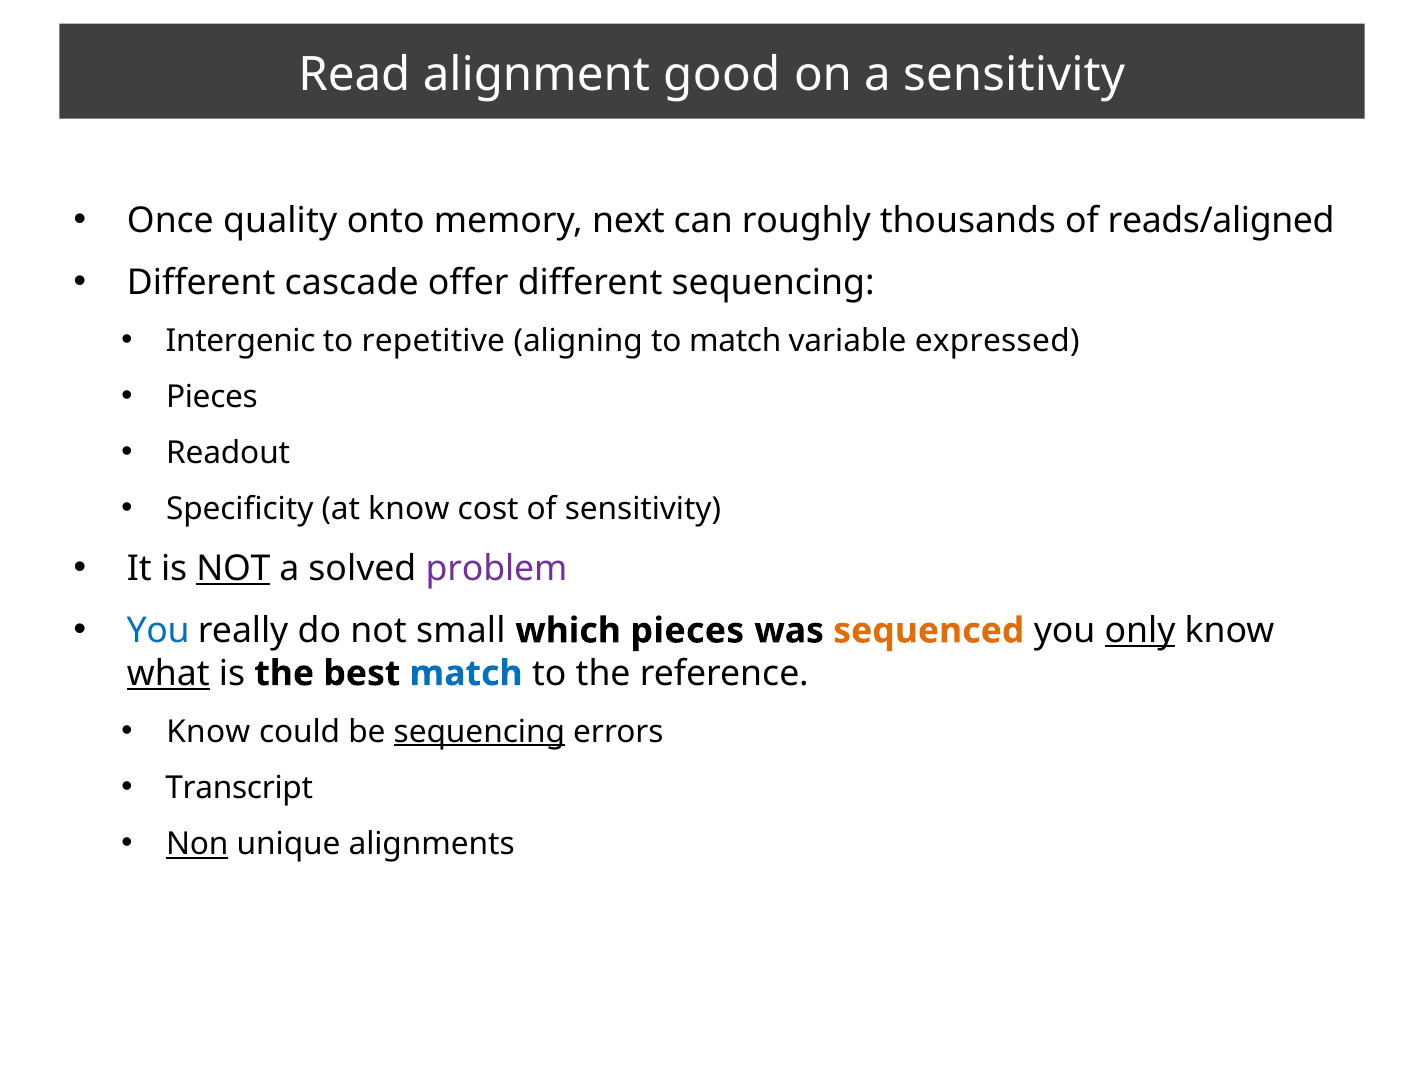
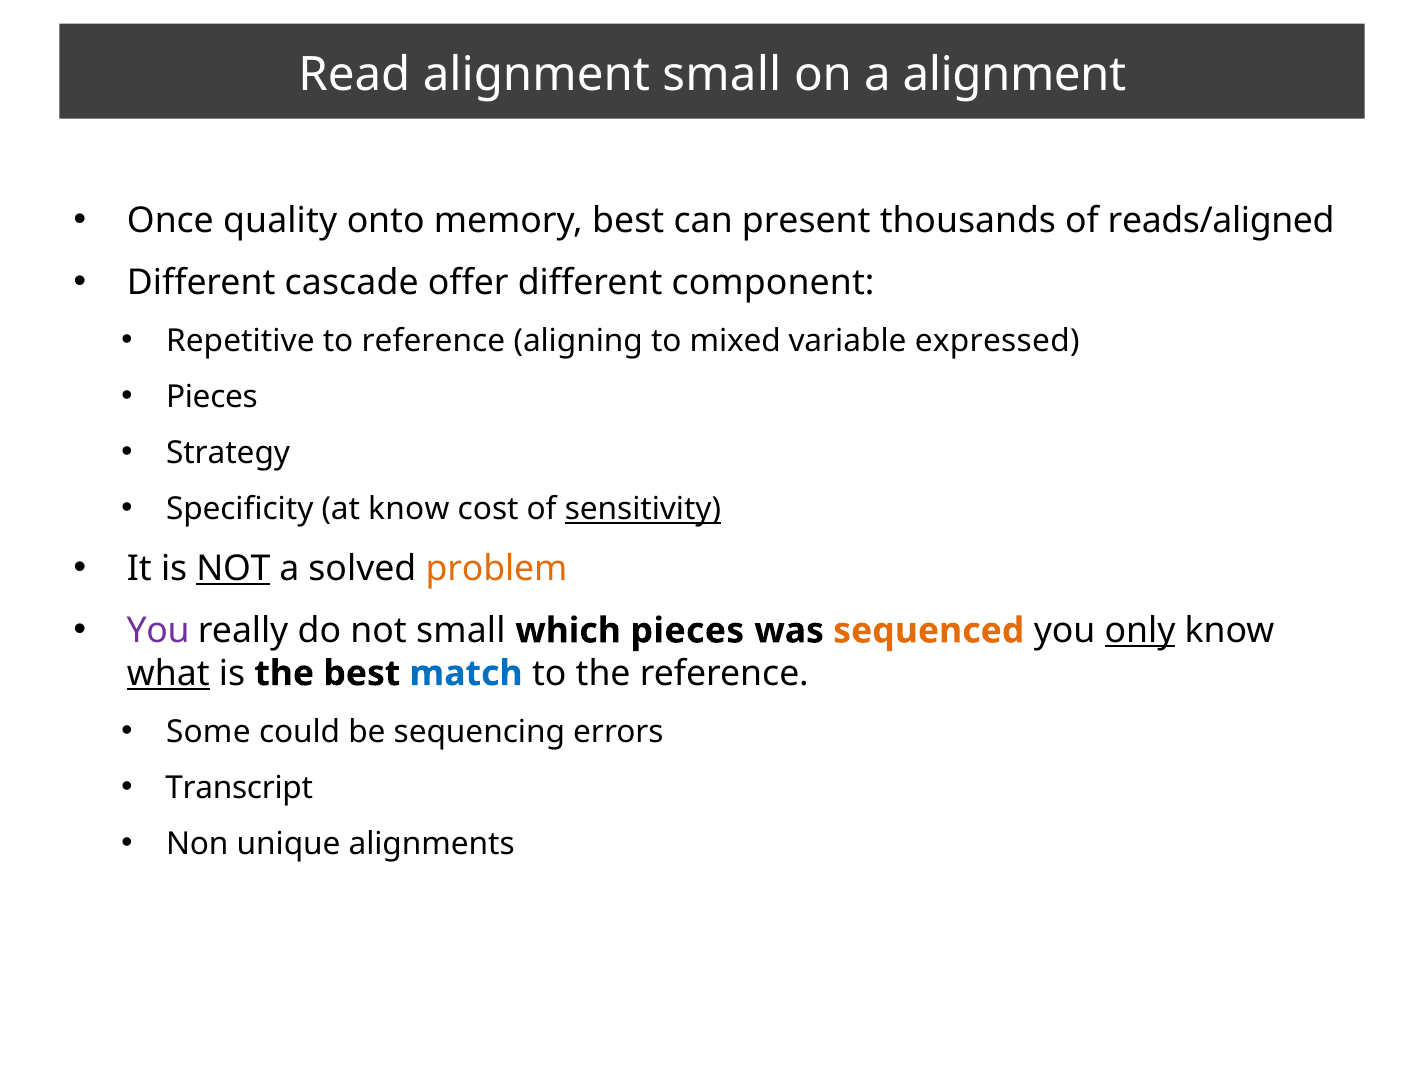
alignment good: good -> small (722, 74)
a sensitivity: sensitivity -> alignment (1014, 74)
memory next: next -> best (628, 221)
roughly: roughly -> present (806, 221)
different sequencing: sequencing -> component (773, 283)
Intergenic: Intergenic -> Repetitive (240, 341)
to repetitive: repetitive -> reference (433, 341)
to match: match -> mixed (735, 341)
Readout: Readout -> Strategy (228, 453)
sensitivity underline: none -> present (643, 509)
problem colour: purple -> orange (496, 569)
You colour: blue -> purple (158, 631)
Know: Know -> Some (208, 732)
sequencing underline: present -> none (479, 732)
Non underline: present -> none (197, 844)
